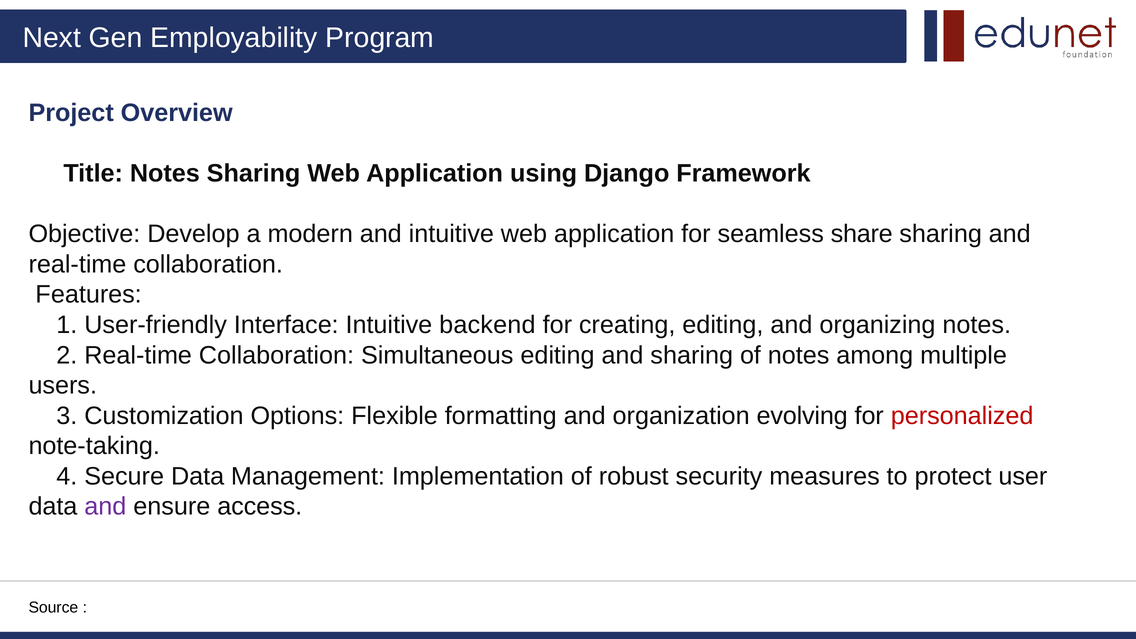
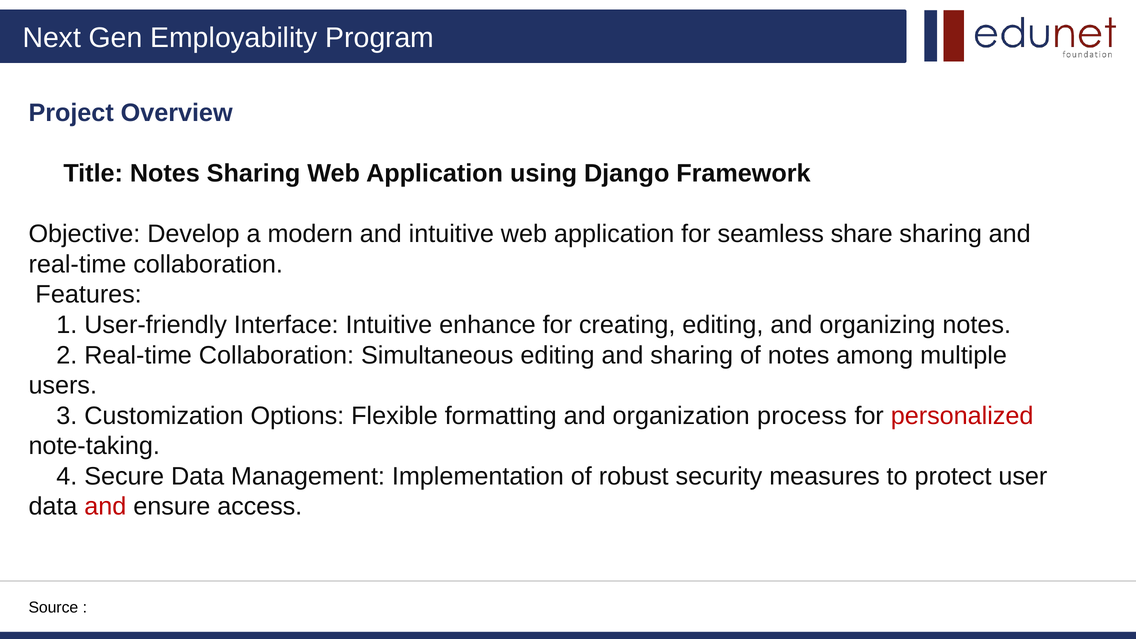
backend: backend -> enhance (487, 325)
evolving: evolving -> process (802, 416)
and colour: purple -> red (105, 507)
